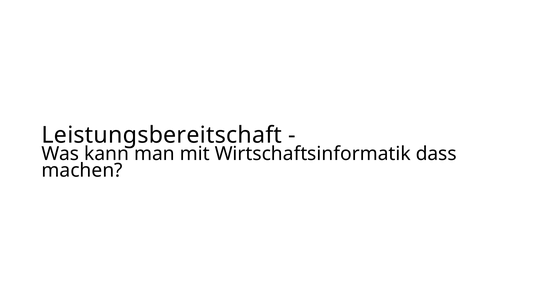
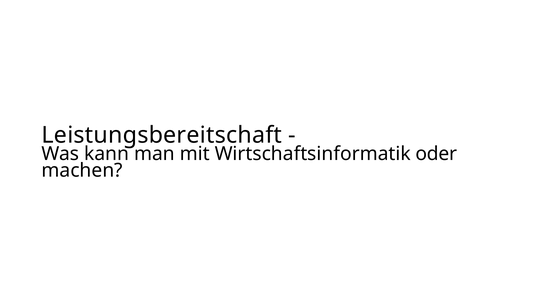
dass: dass -> oder (436, 154)
